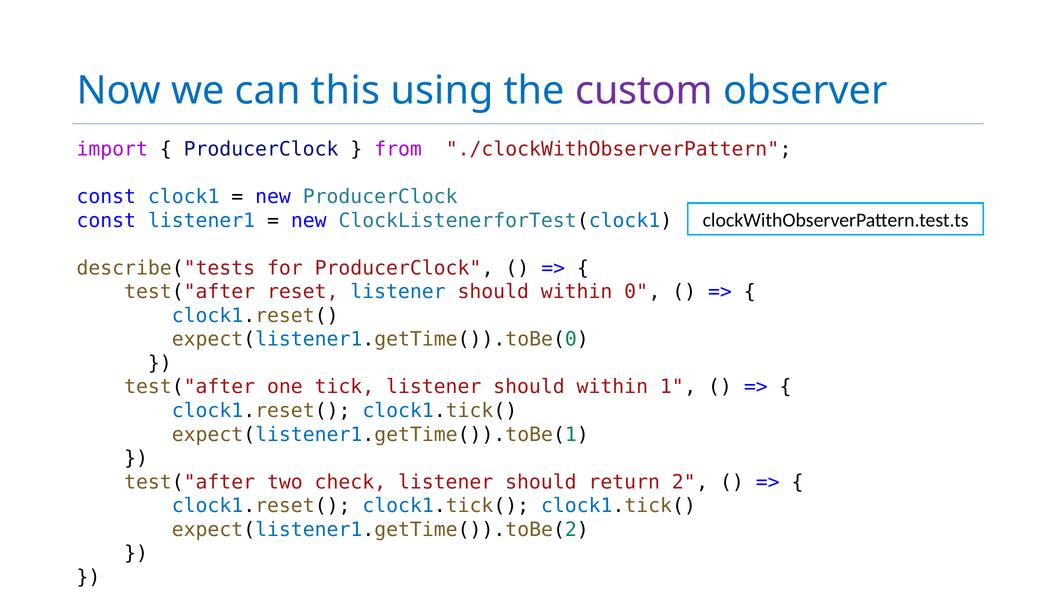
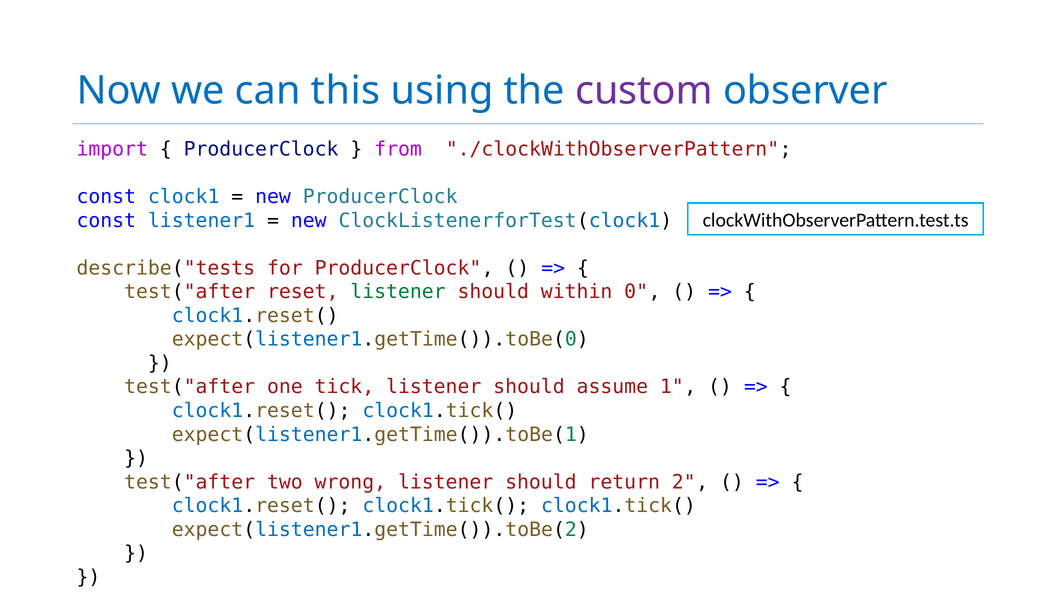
listener colour: blue -> green (398, 292)
tick listener should within: within -> assume (612, 387)
check: check -> wrong (350, 482)
